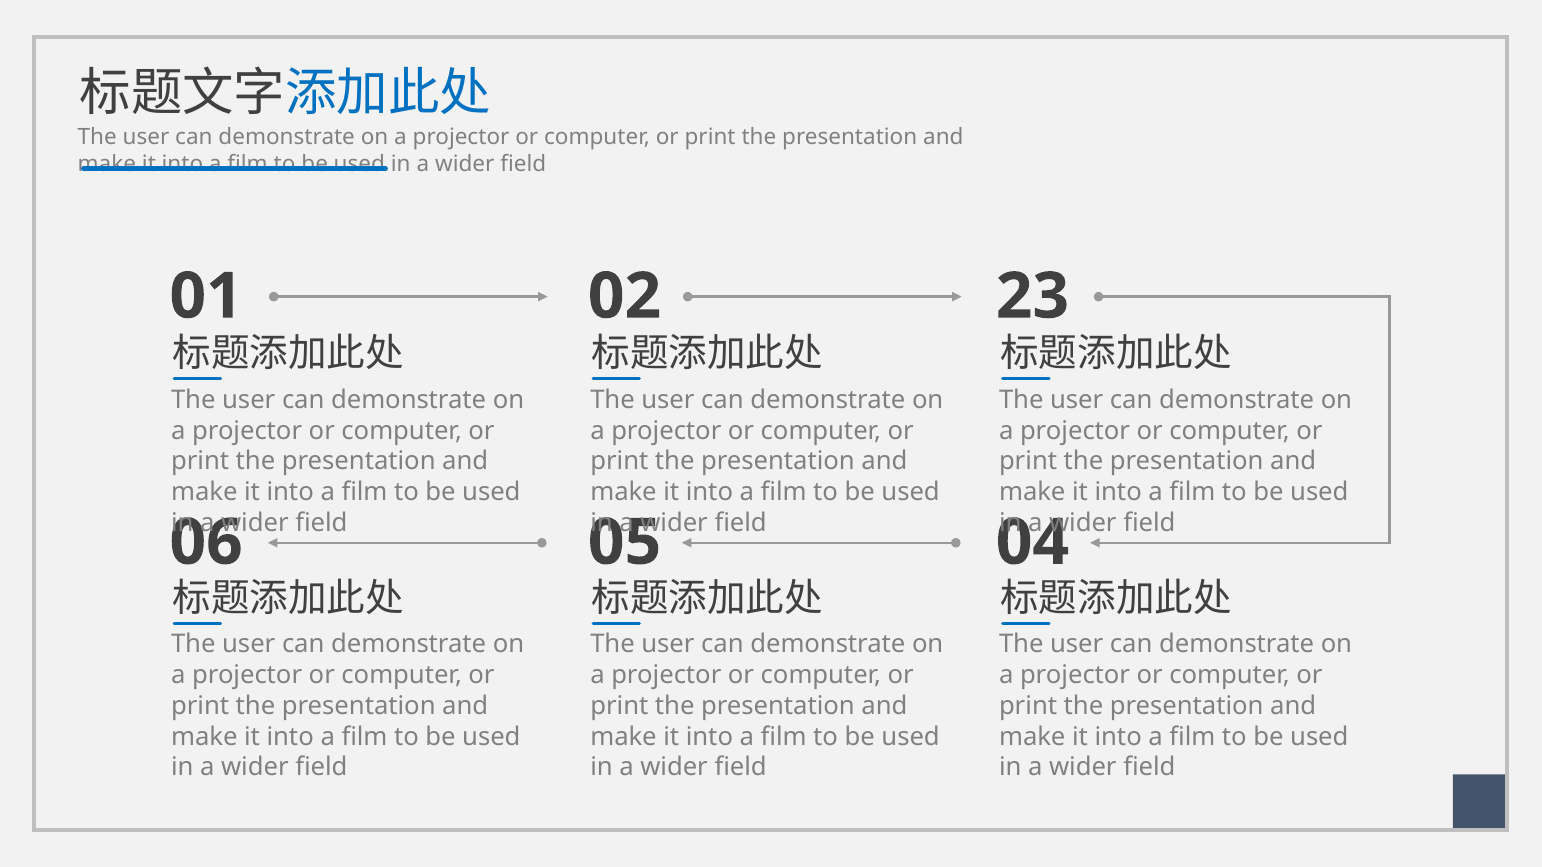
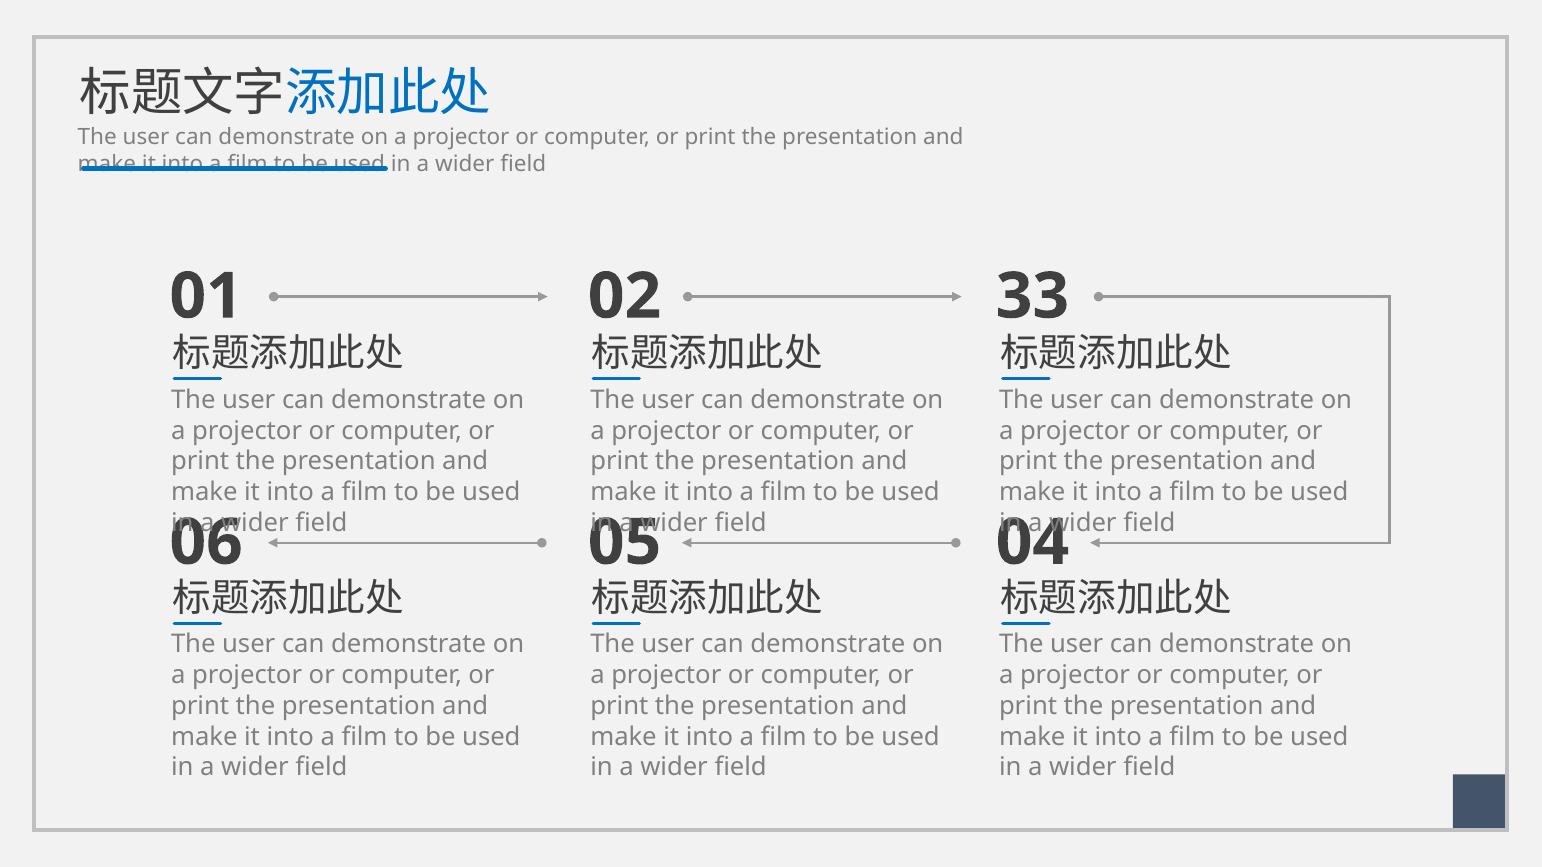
23: 23 -> 33 (1032, 297)
